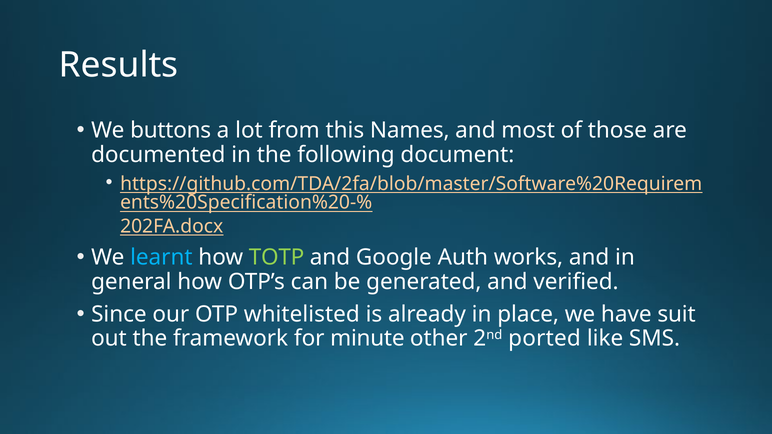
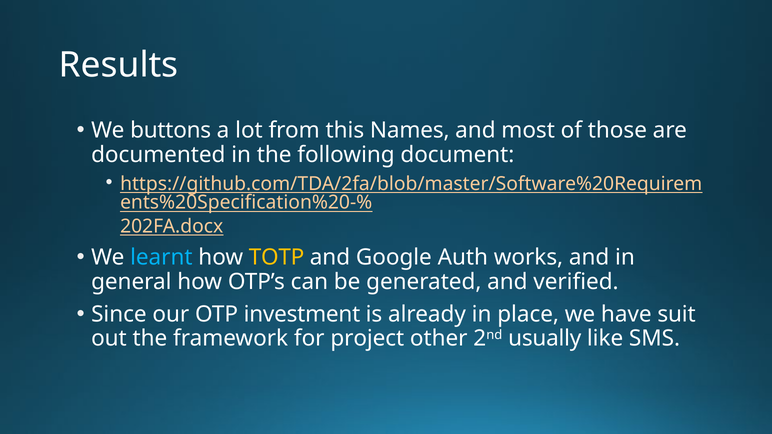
TOTP colour: light green -> yellow (277, 258)
whitelisted: whitelisted -> investment (302, 314)
minute: minute -> project (367, 339)
ported: ported -> usually (545, 339)
